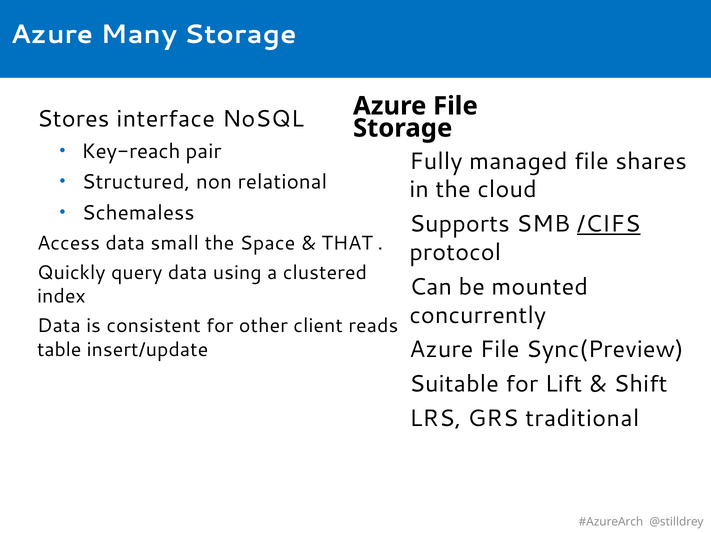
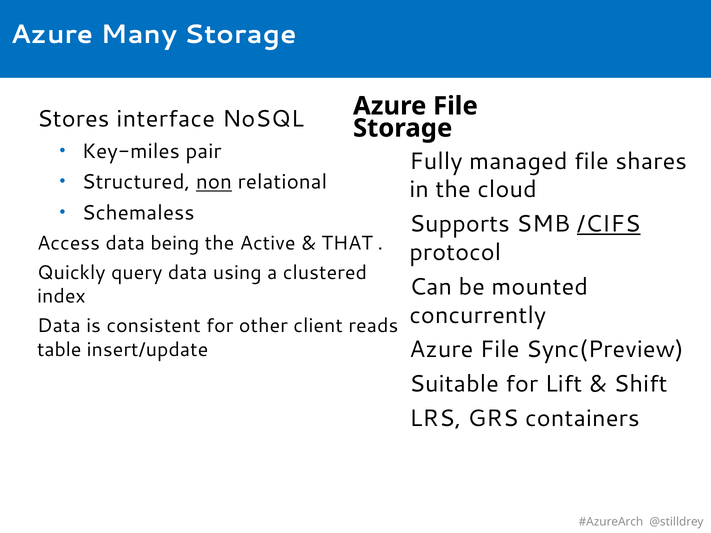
Key-reach: Key-reach -> Key-miles (131, 151)
non underline: none -> present (214, 182)
small: small -> being (175, 243)
Space: Space -> Active (268, 243)
traditional: traditional -> containers (582, 418)
